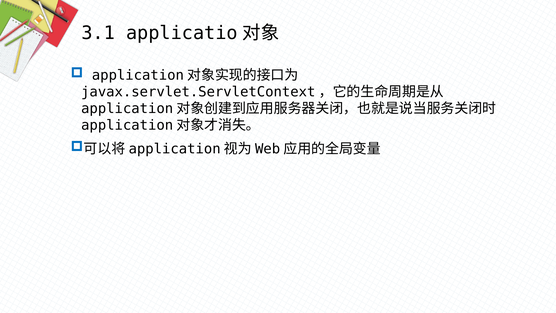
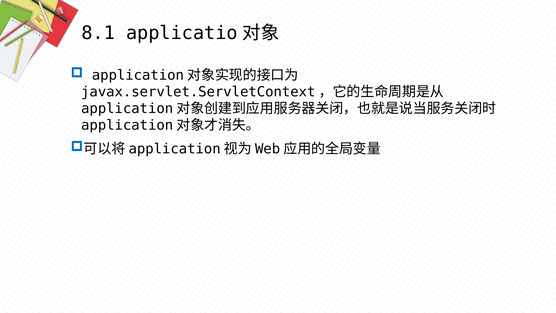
3.1: 3.1 -> 8.1 (98, 33)
